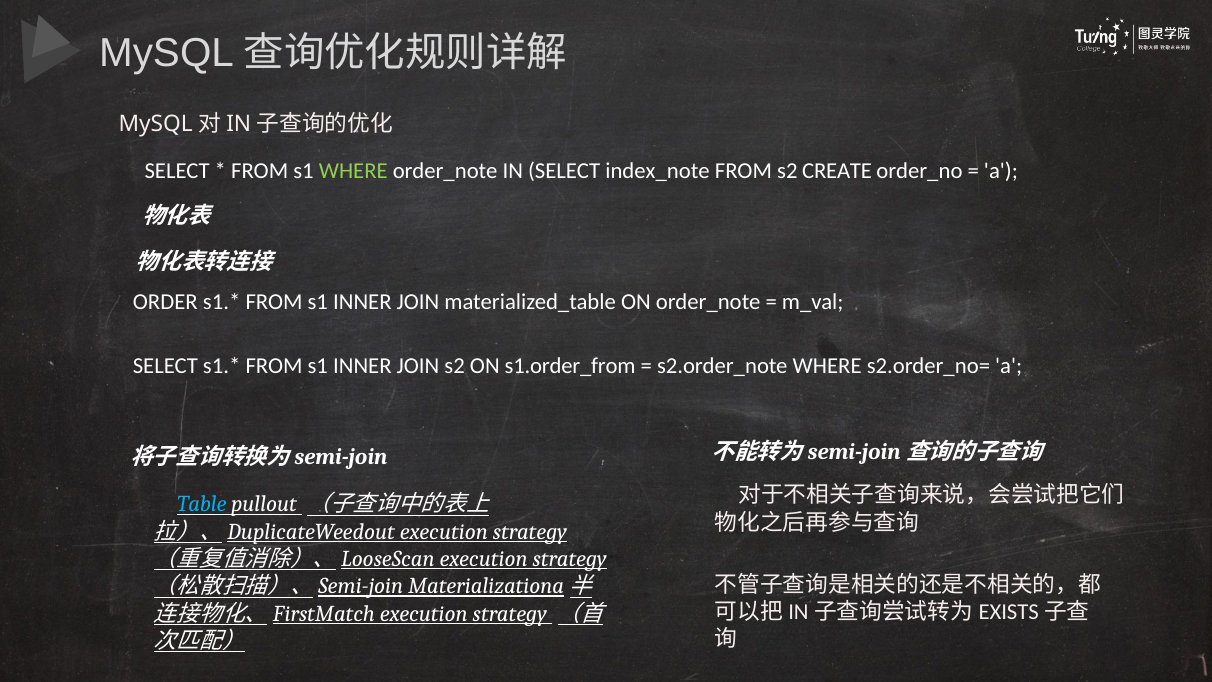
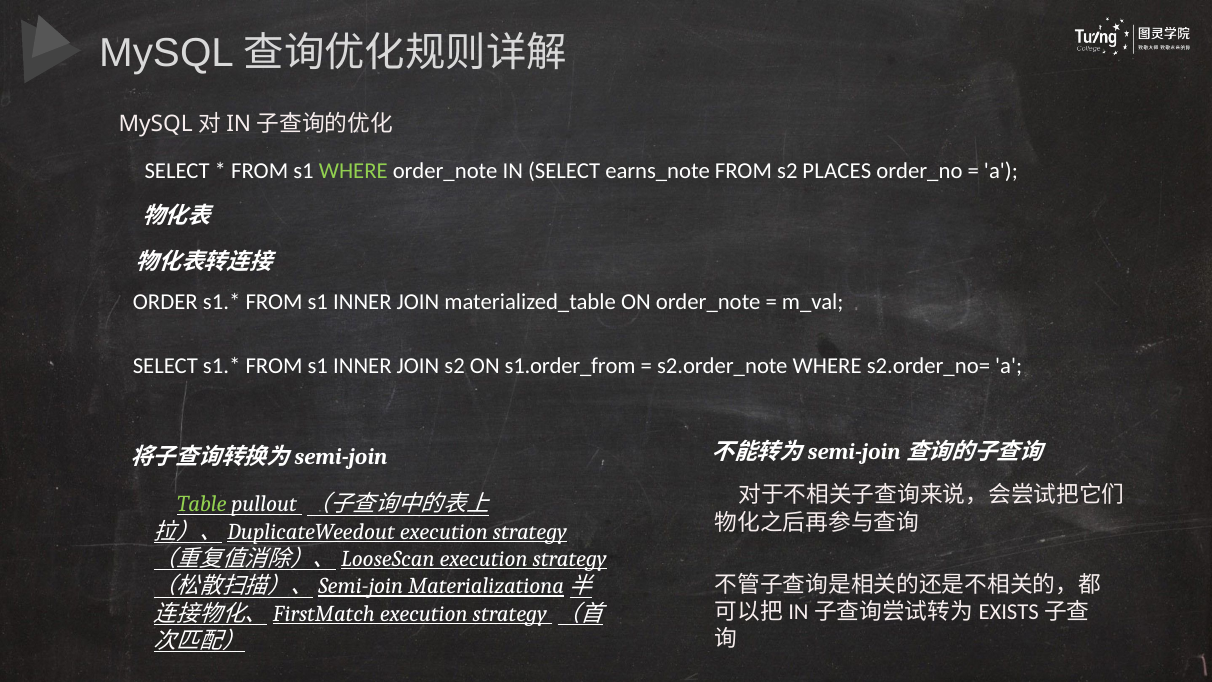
index_note: index_note -> earns_note (658, 171)
CREATE: CREATE -> PLACES (837, 171)
Table colour: light blue -> light green (202, 504)
